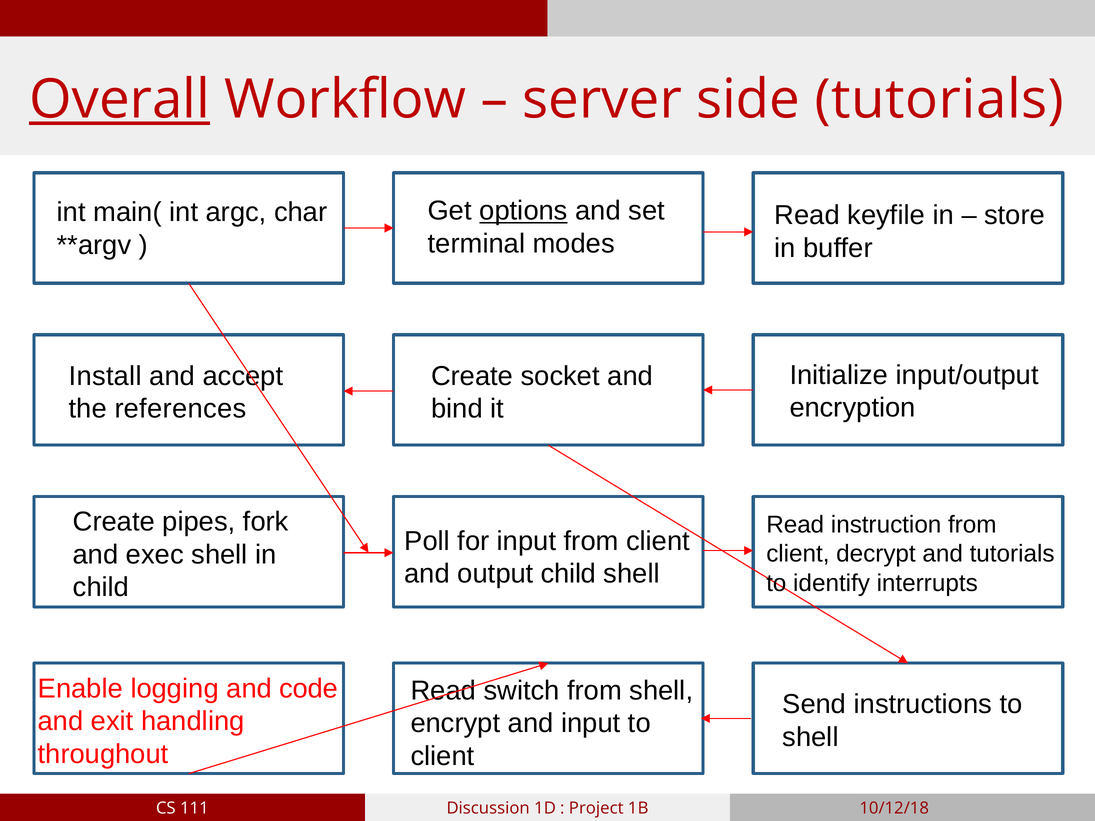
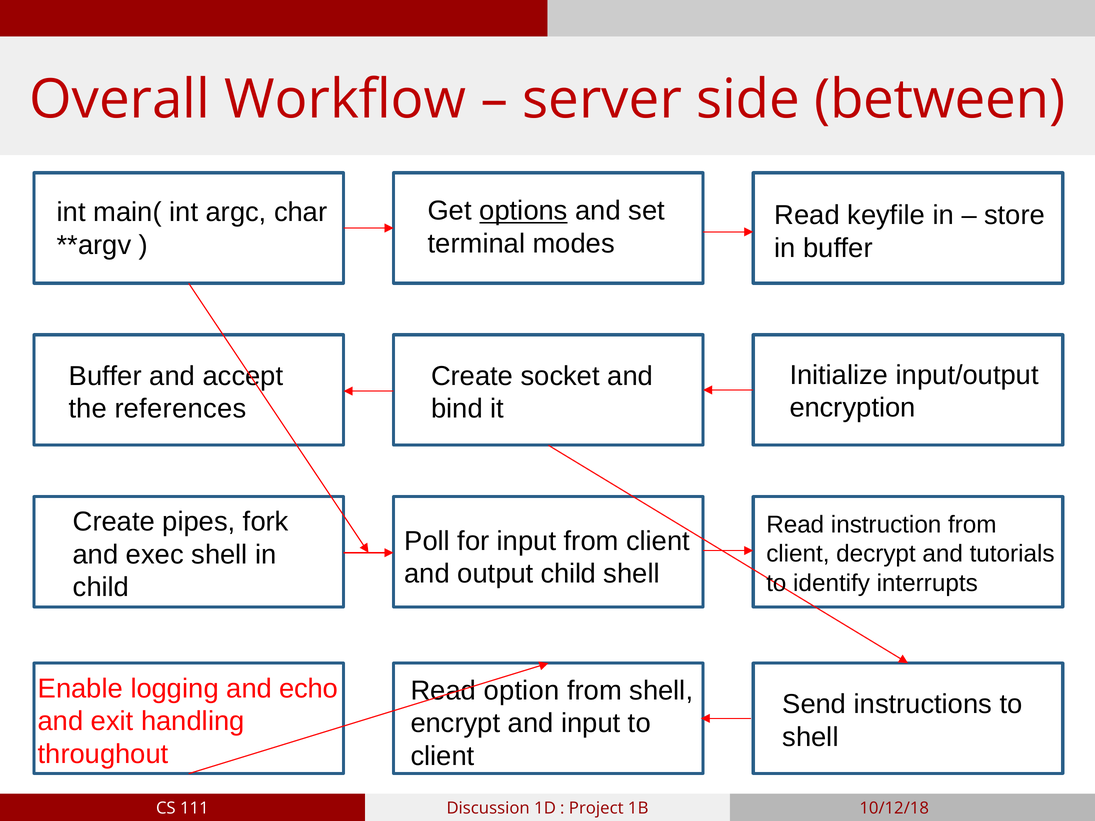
Overall underline: present -> none (120, 100)
side tutorials: tutorials -> between (940, 100)
Install: Install -> Buffer (105, 376)
code: code -> echo (309, 689)
switch: switch -> option (521, 691)
